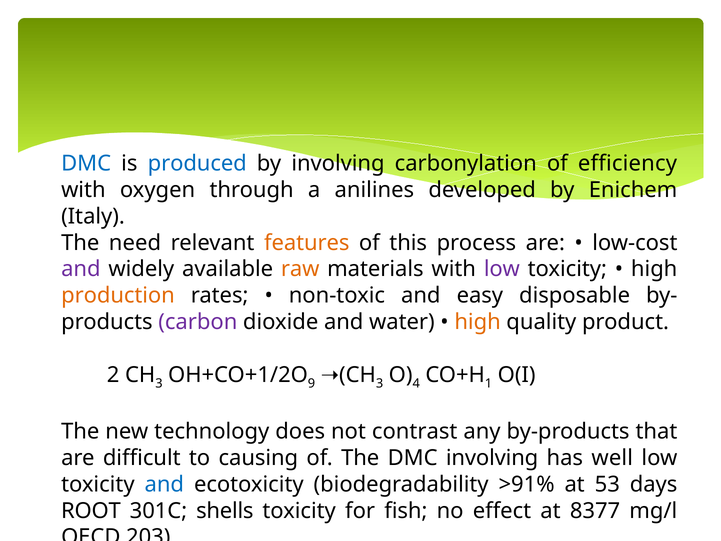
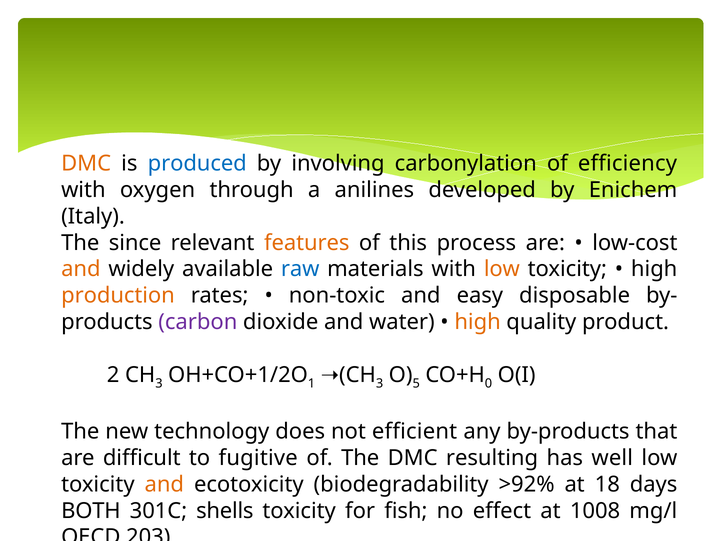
DMC colour: blue -> orange (86, 163)
need: need -> since (135, 243)
and colour: purple -> orange (81, 269)
raw colour: orange -> blue (300, 269)
low colour: purple -> orange (502, 269)
4: 4 -> 5 (416, 383)
1: 1 -> 0 (489, 383)
9: 9 -> 1 (312, 383)
contrast: contrast -> efficient (415, 431)
causing: causing -> fugitive (258, 458)
DMC involving: involving -> resulting (492, 458)
and colour: blue -> orange (164, 484)
>91%: >91% -> >92% (527, 484)
53: 53 -> 18 (607, 484)
ROOT: ROOT -> BOTH (91, 511)
8377: 8377 -> 1008 (595, 511)
